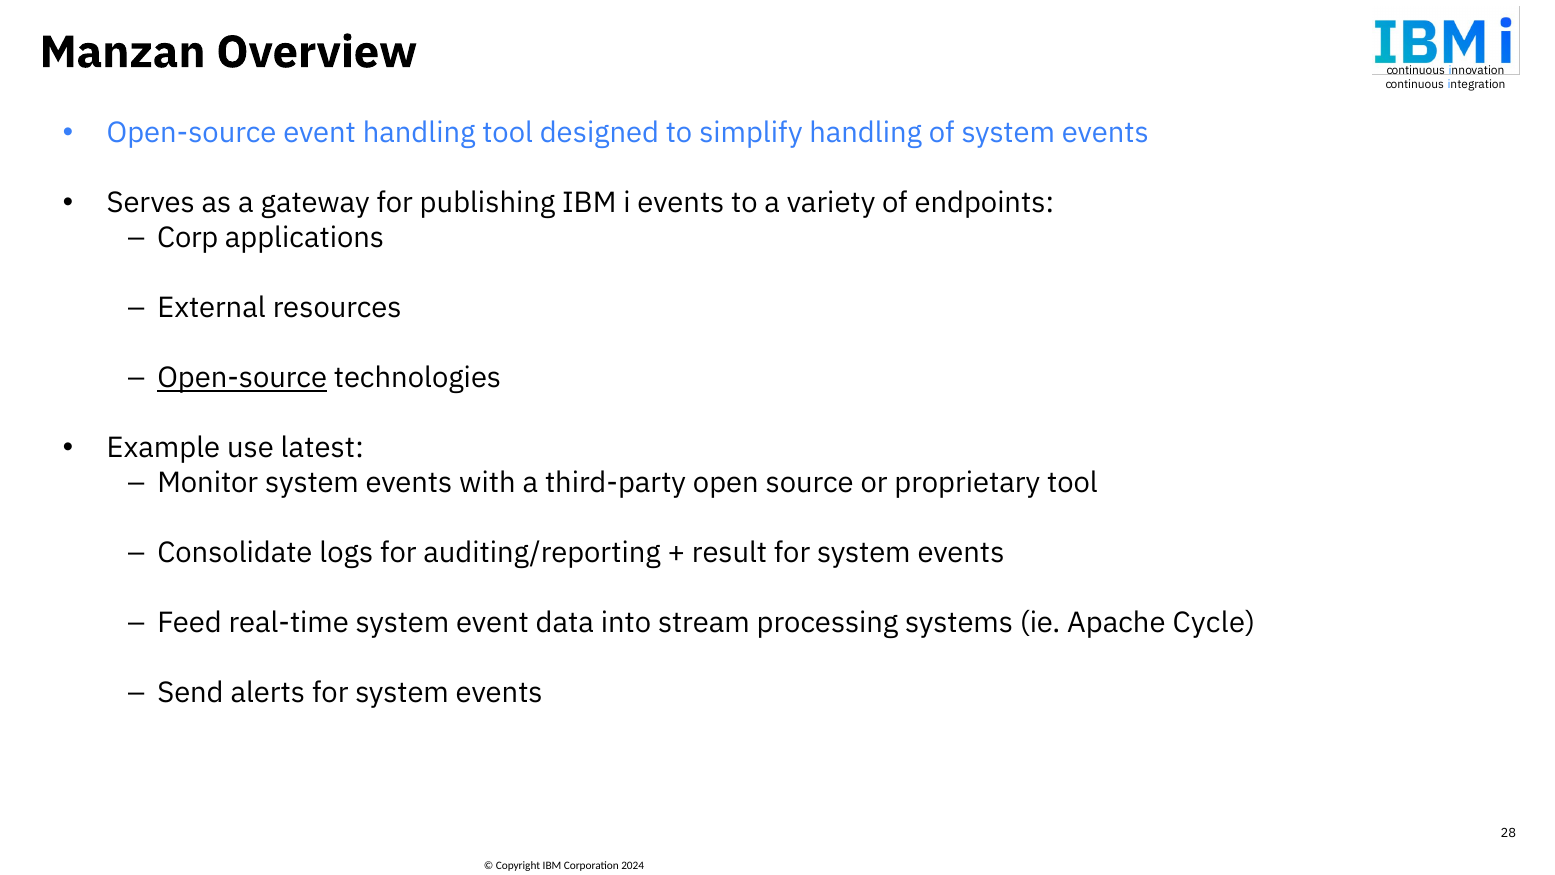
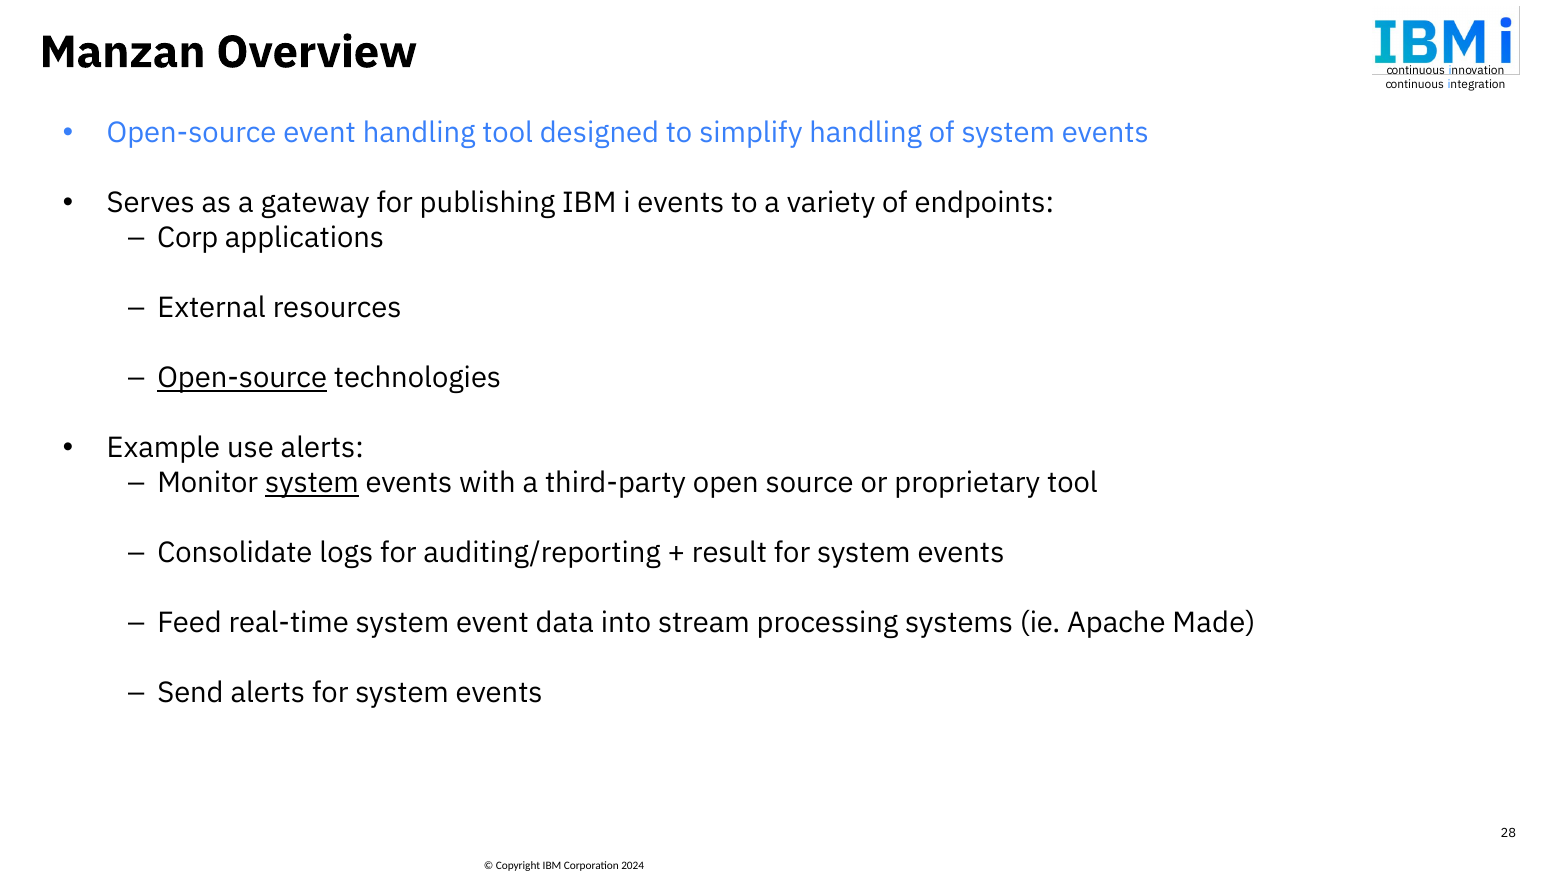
use latest: latest -> alerts (322, 448)
system underline: none -> present (312, 483)
Cycle: Cycle -> Made (1214, 623)
